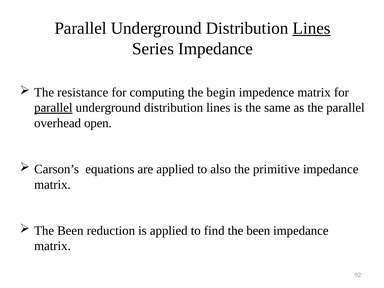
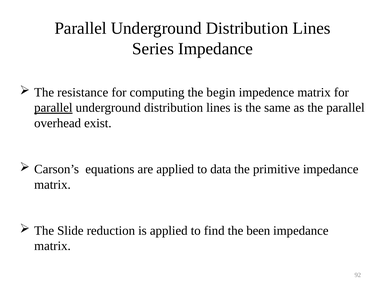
Lines underline: present -> none (312, 28)
open: open -> exist (98, 123)
also: also -> data (221, 169)
Been: Been -> Slide (70, 231)
